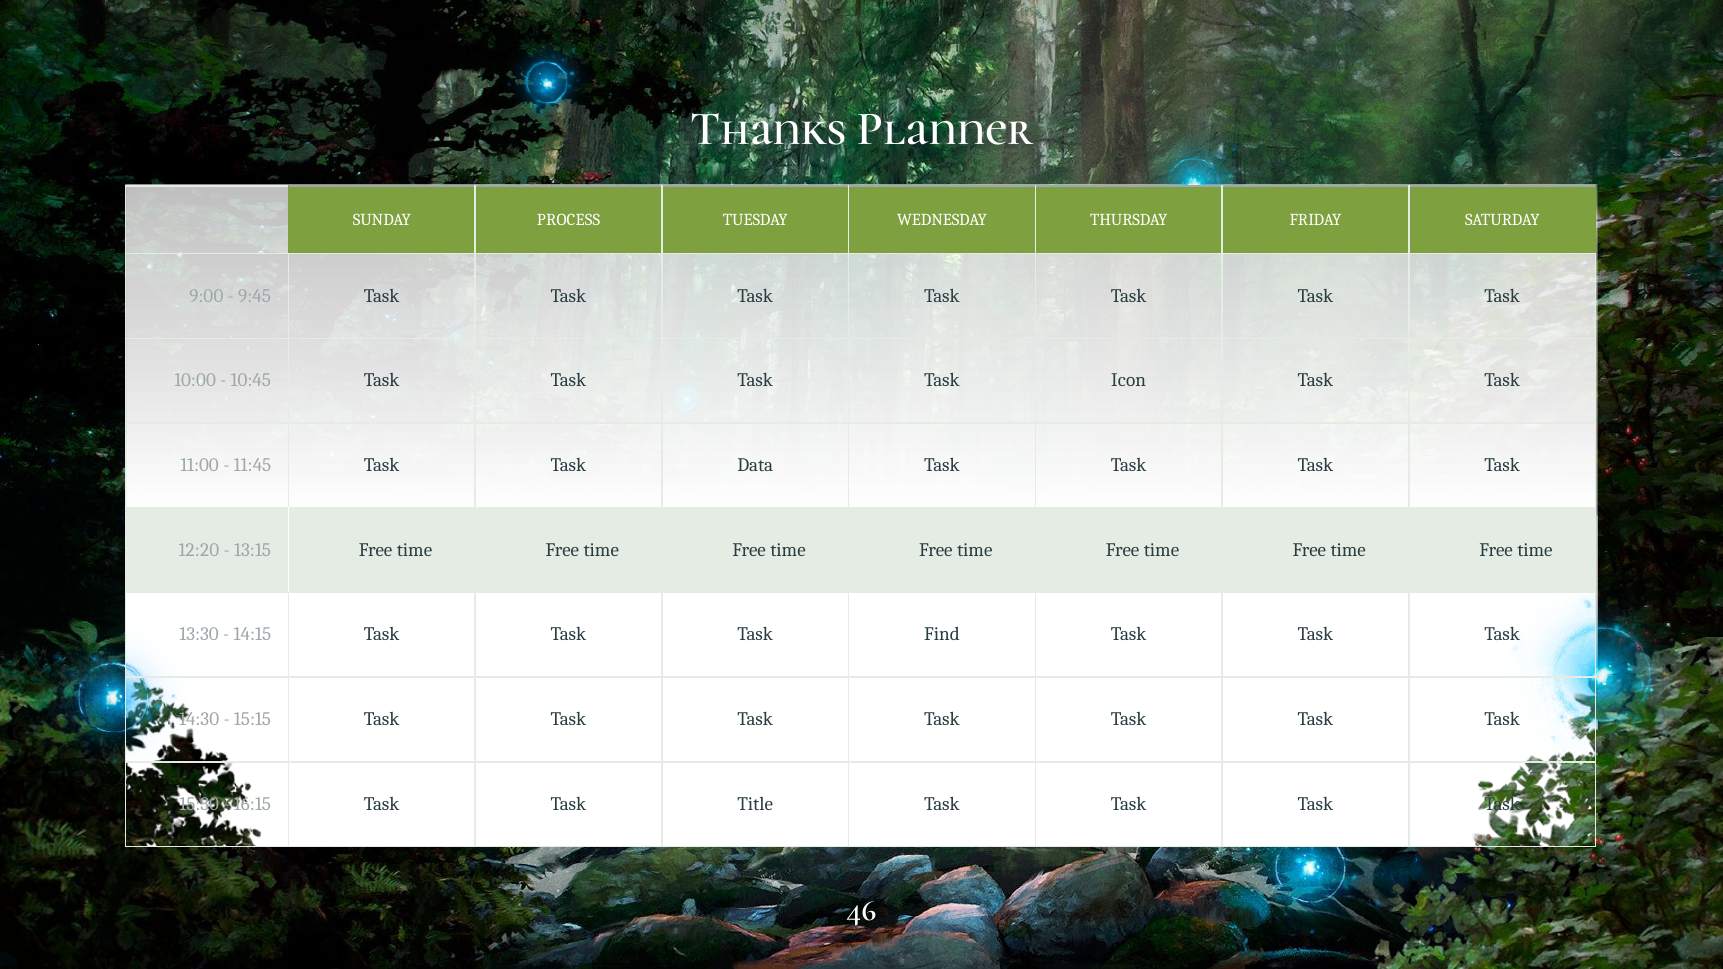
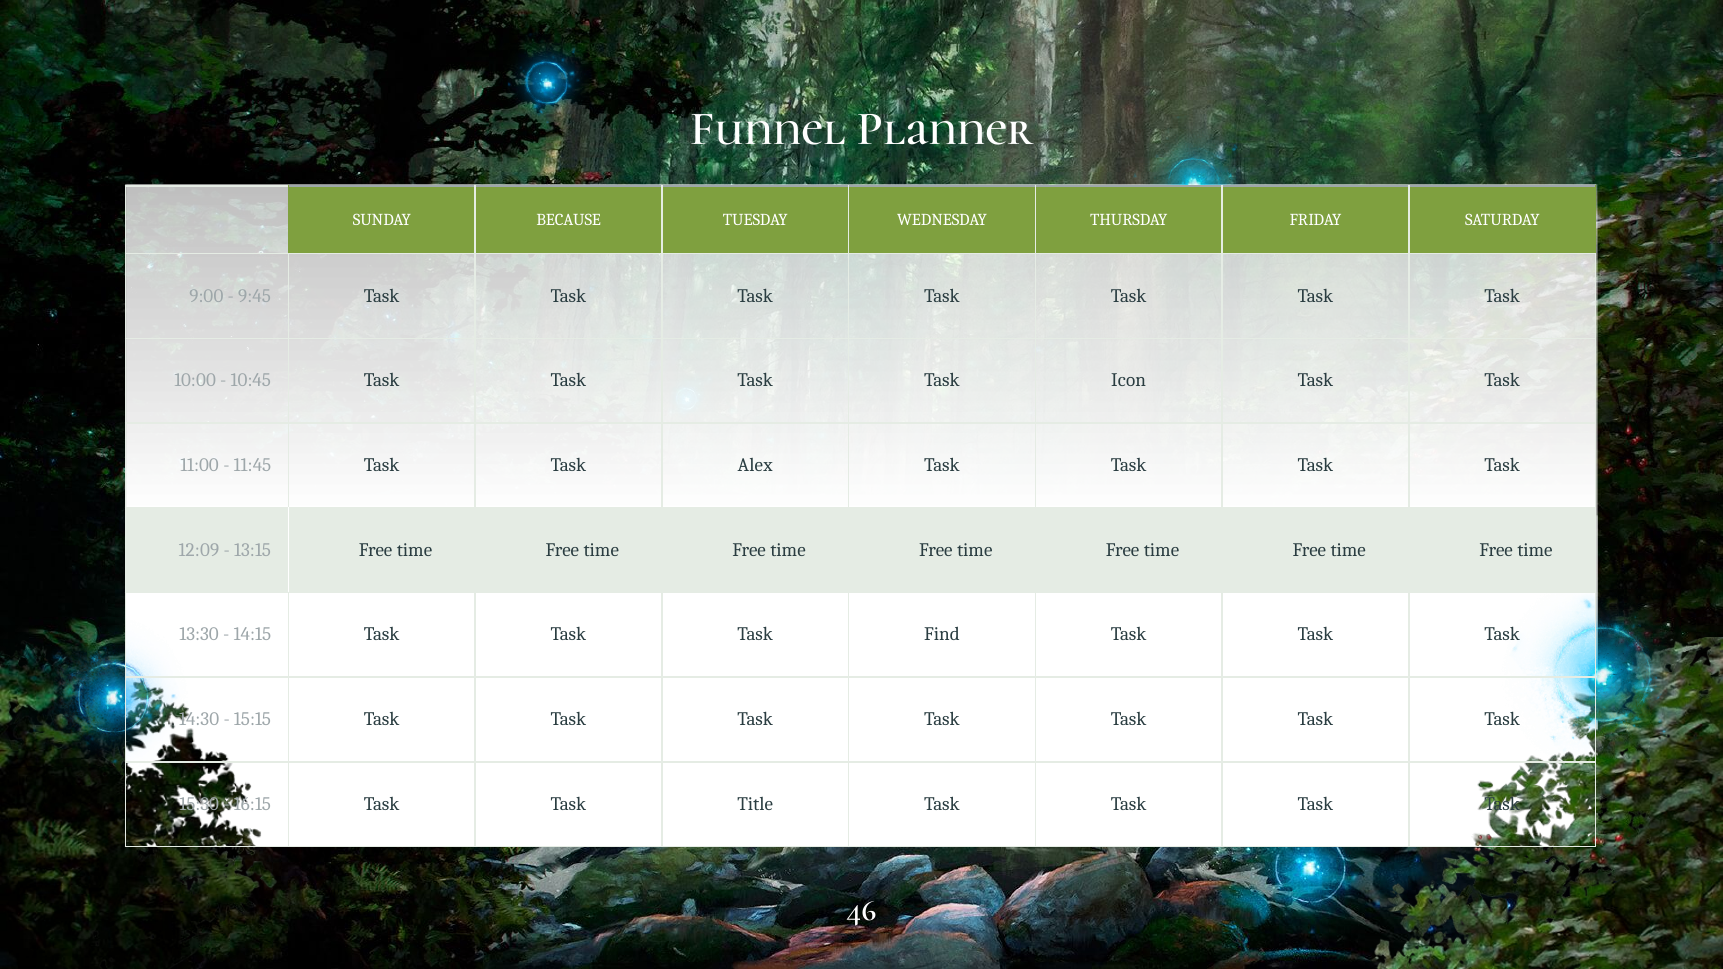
Thanks: Thanks -> Funnel (768, 129)
PROCESS: PROCESS -> BECAUSE (569, 220)
Data: Data -> Alex (755, 465)
12:20: 12:20 -> 12:09 (199, 550)
